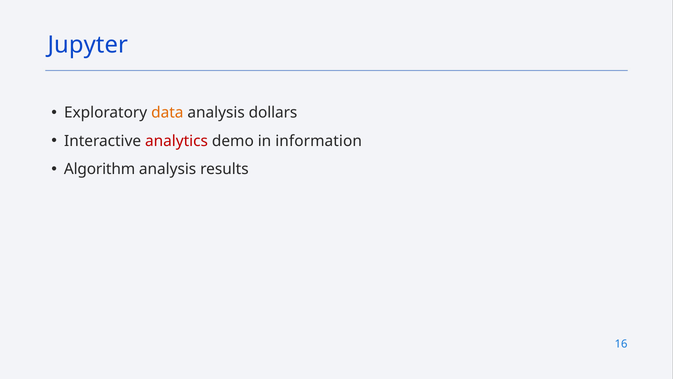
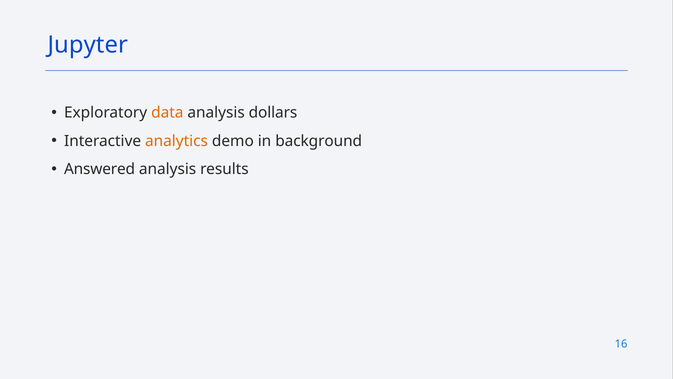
analytics colour: red -> orange (177, 141)
information: information -> background (319, 141)
Algorithm: Algorithm -> Answered (100, 169)
